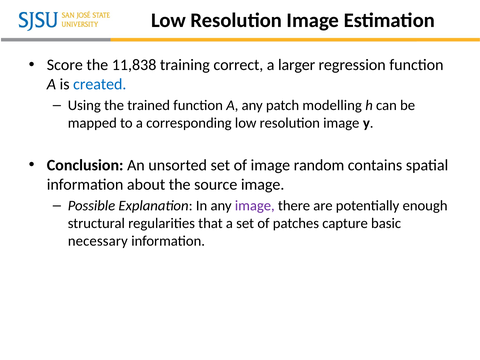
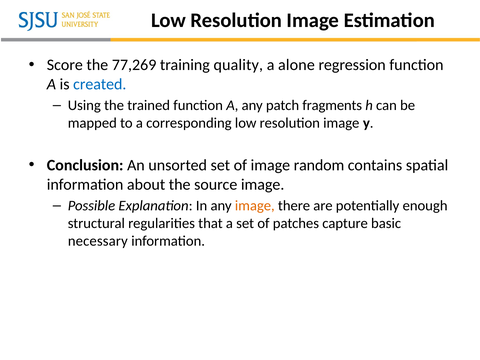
11,838: 11,838 -> 77,269 (134, 65)
correct: correct -> quality (238, 65)
larger: larger -> alone (296, 65)
modelling: modelling -> fragments (332, 105)
image colour: purple -> orange (255, 206)
